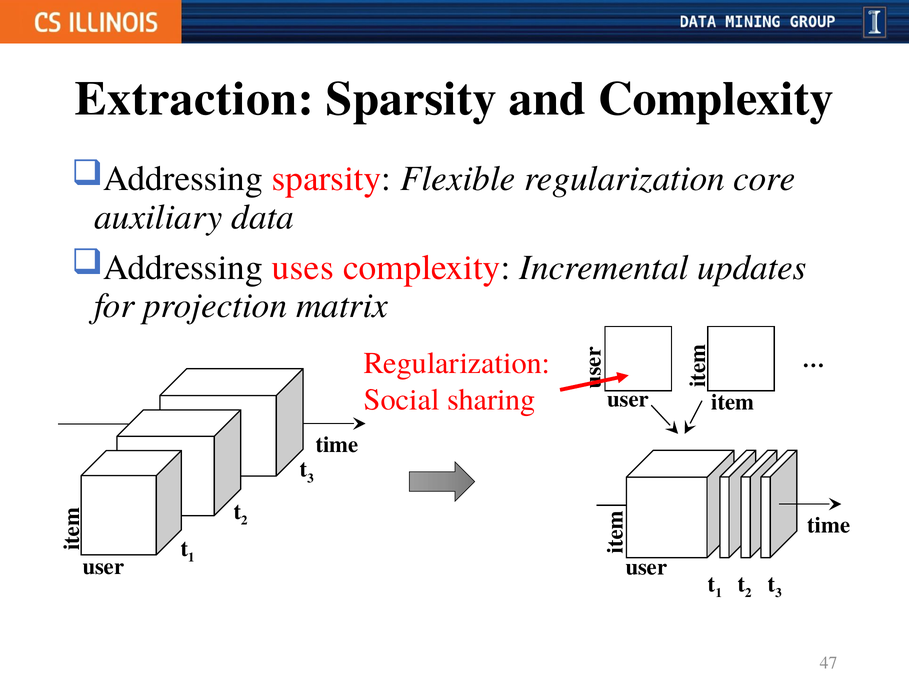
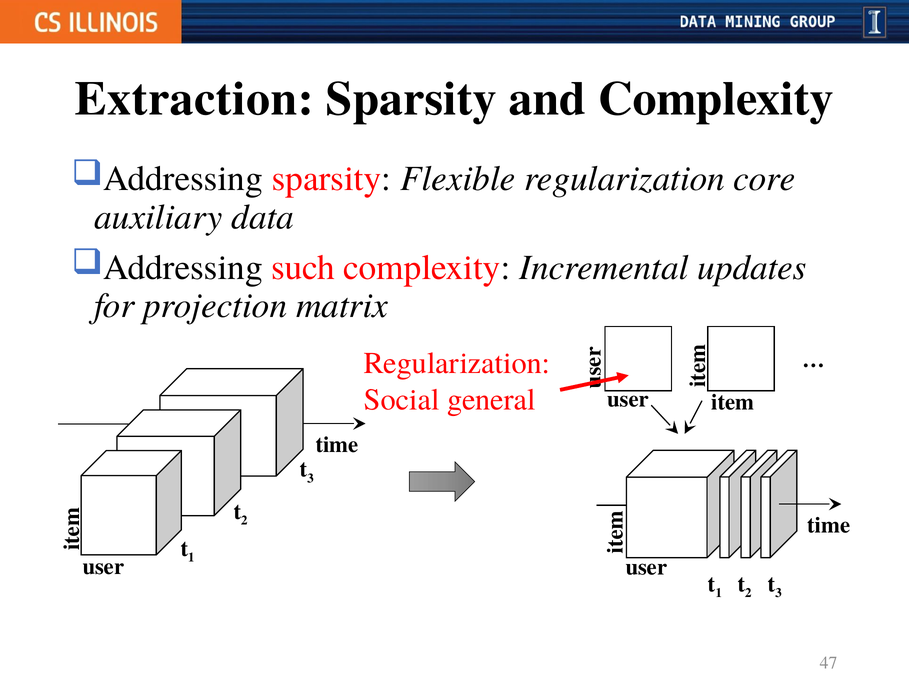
uses: uses -> such (303, 268)
sharing: sharing -> general (491, 399)
